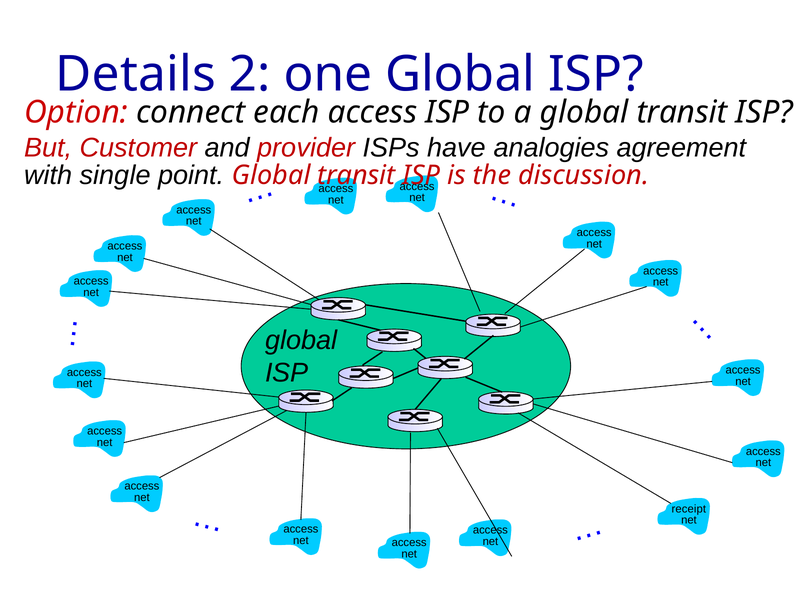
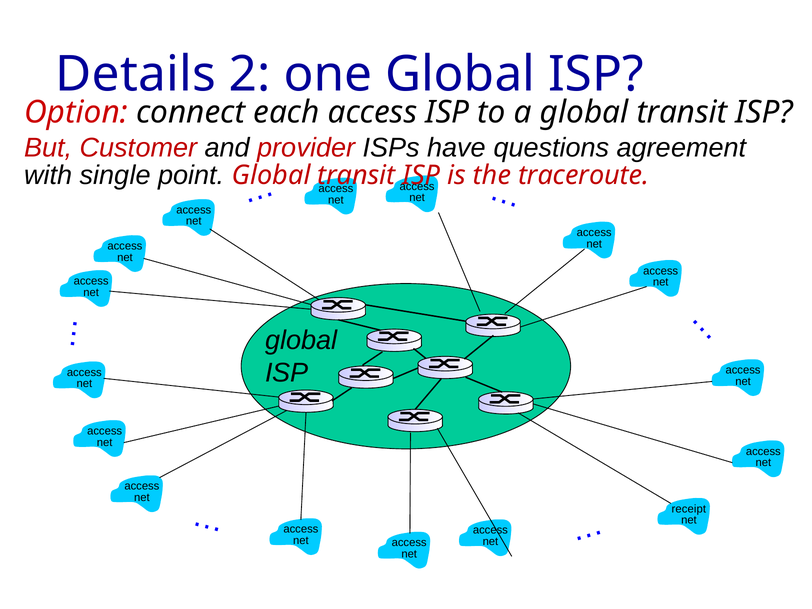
analogies: analogies -> questions (551, 148)
discussion: discussion -> traceroute (584, 175)
